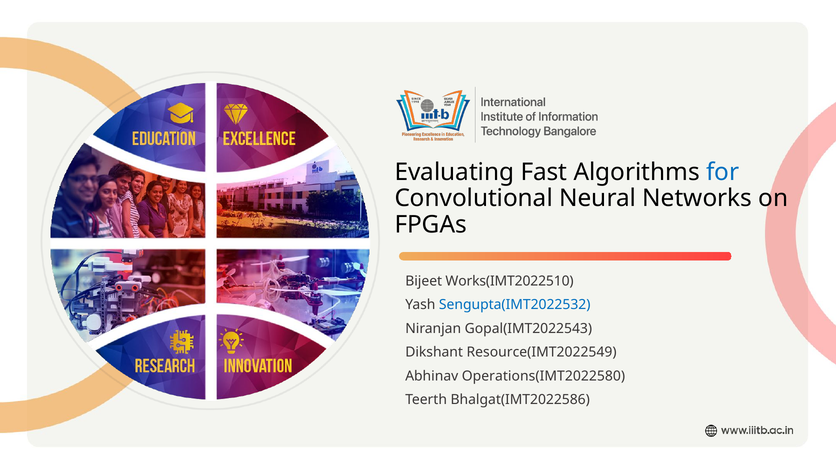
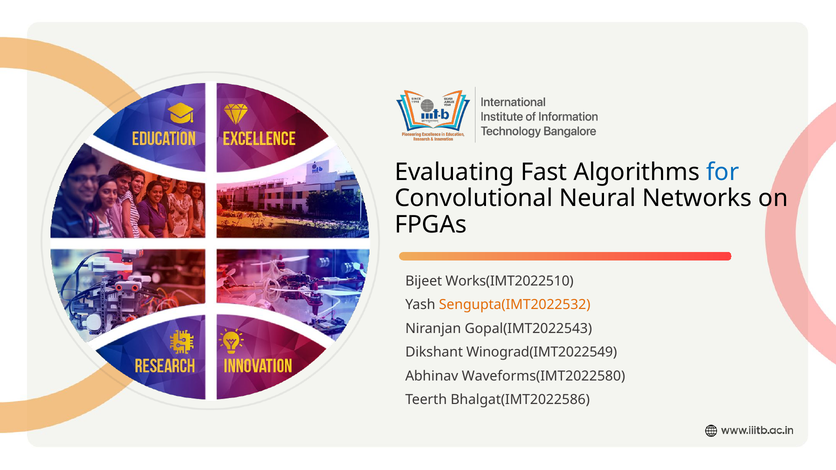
Sengupta(IMT2022532 colour: blue -> orange (515, 305)
Resource(IMT2022549: Resource(IMT2022549 -> Winograd(IMT2022549 (542, 352)
Operations(IMT2022580: Operations(IMT2022580 -> Waveforms(IMT2022580 (544, 376)
